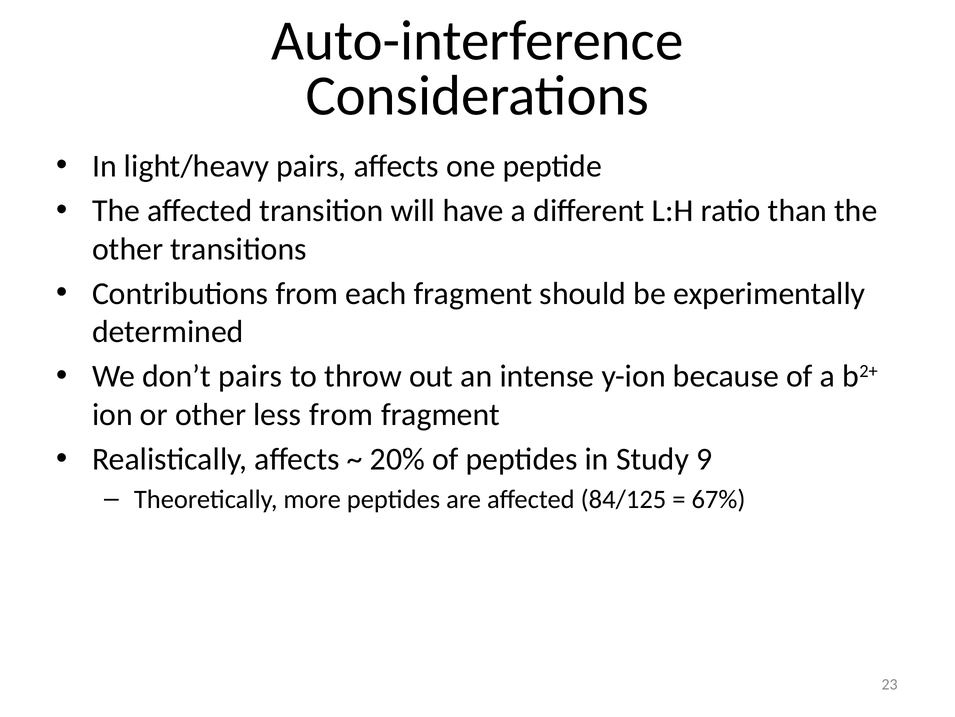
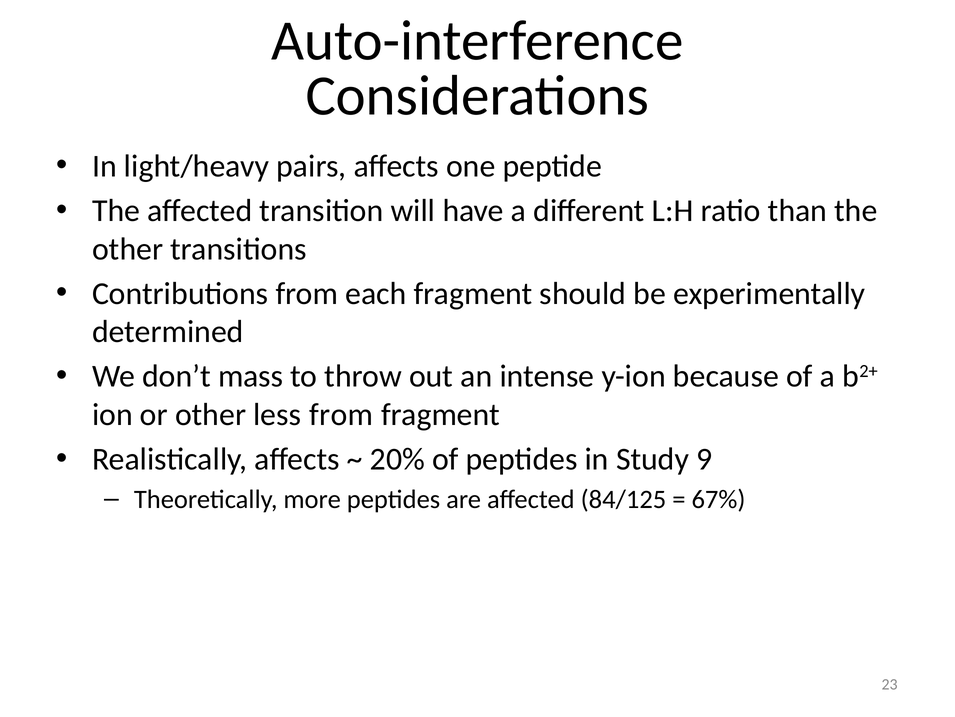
don’t pairs: pairs -> mass (251, 376)
